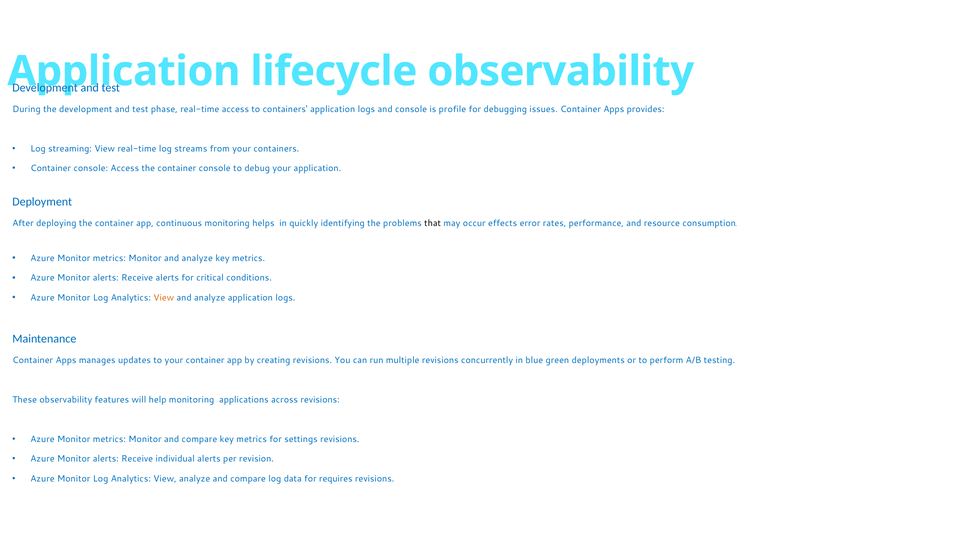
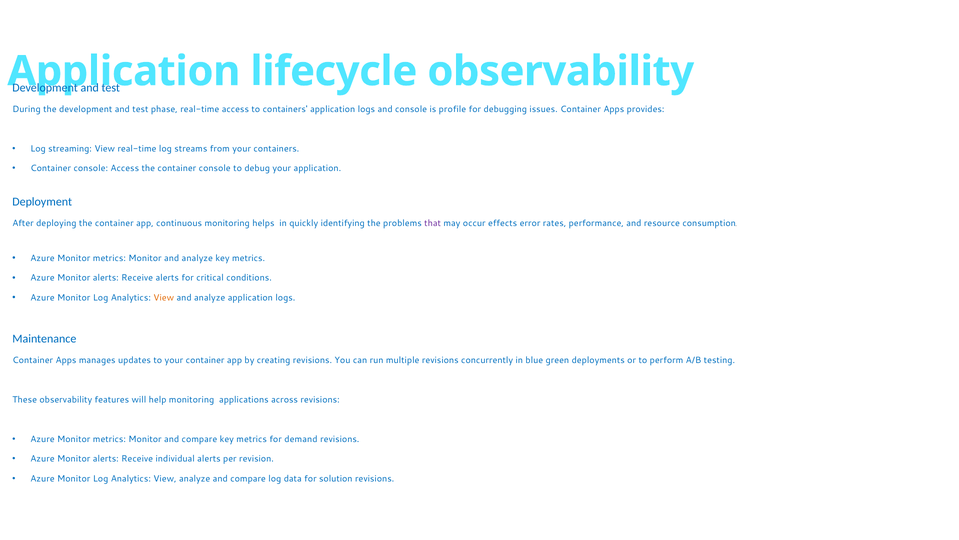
that colour: black -> purple (433, 223)
settings: settings -> demand (301, 439)
requires: requires -> solution (336, 478)
